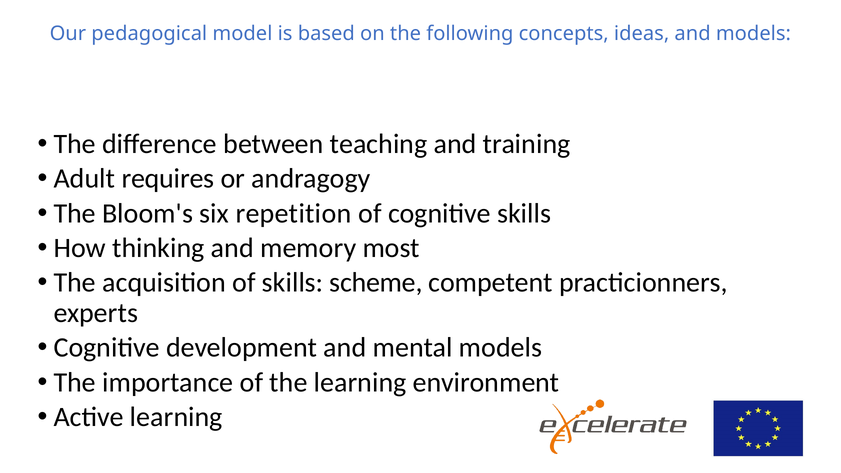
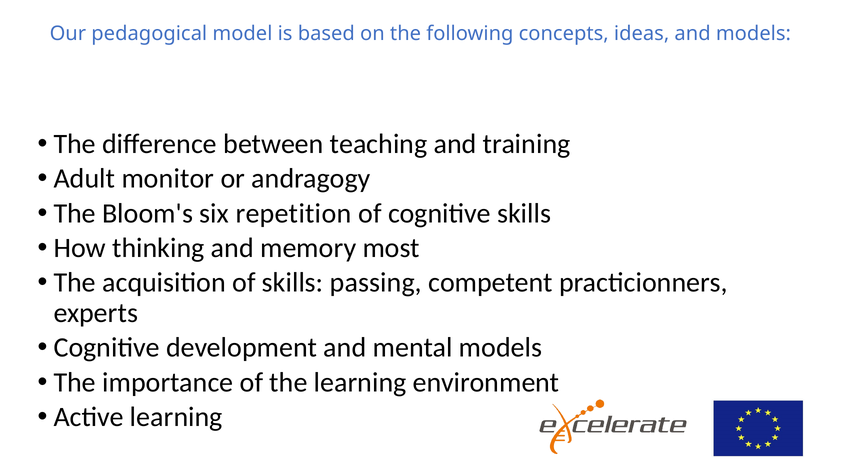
requires: requires -> monitor (168, 179)
scheme: scheme -> passing (376, 283)
